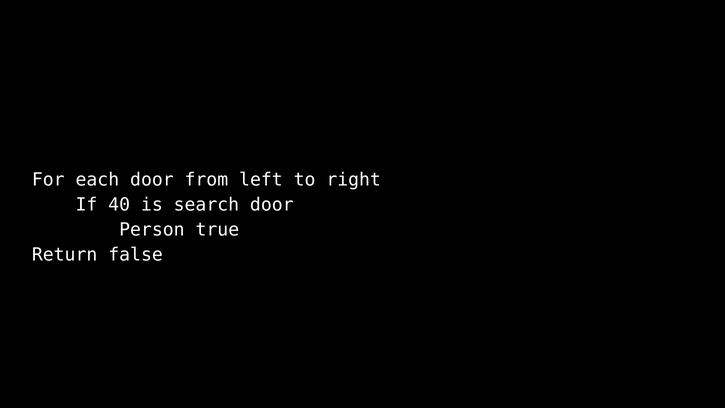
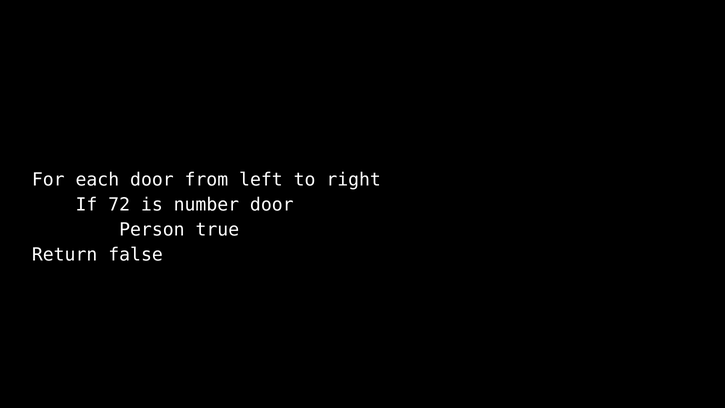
40: 40 -> 72 (119, 205)
search: search -> number (206, 205)
